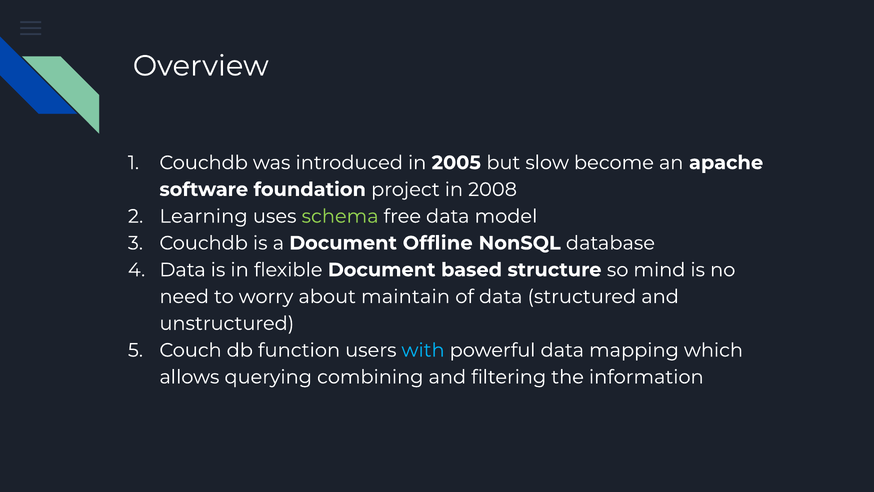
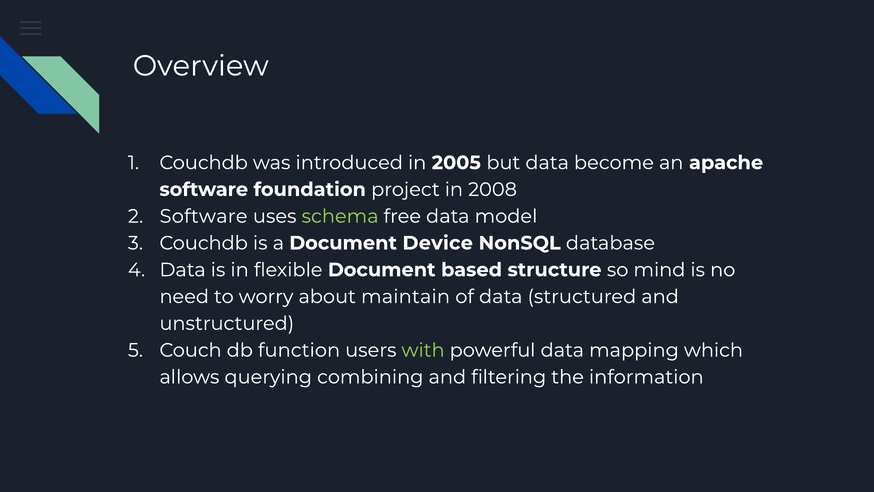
but slow: slow -> data (547, 163)
Learning: Learning -> Software (204, 216)
Offline: Offline -> Device (438, 243)
with colour: light blue -> light green (423, 350)
